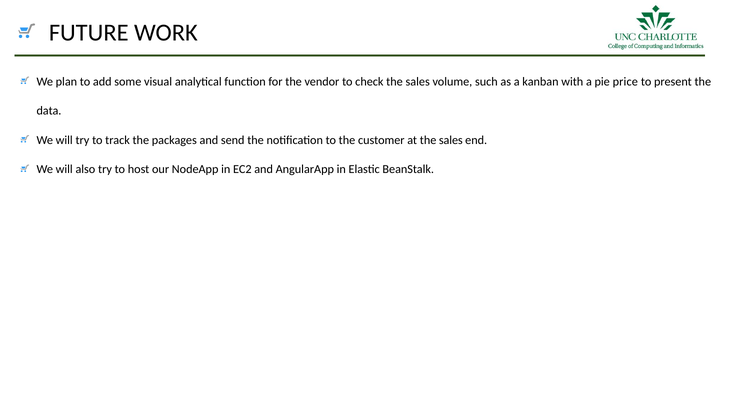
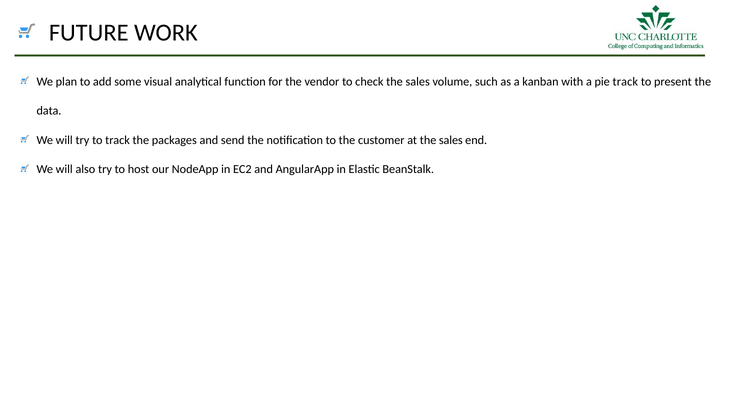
pie price: price -> track (625, 82)
